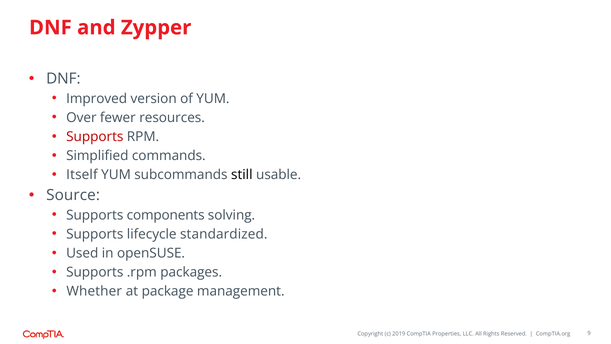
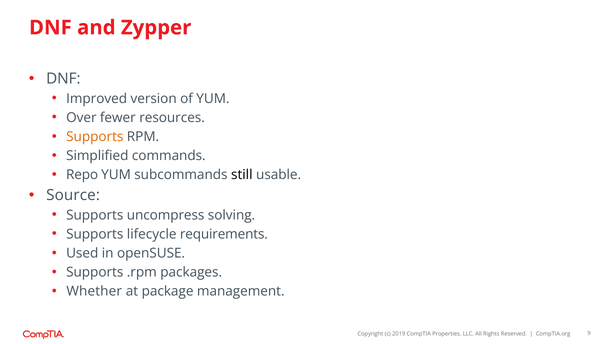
Supports colour: red -> orange (95, 137)
Itself: Itself -> Repo (82, 175)
components: components -> uncompress (166, 215)
standardized: standardized -> requirements (224, 234)
